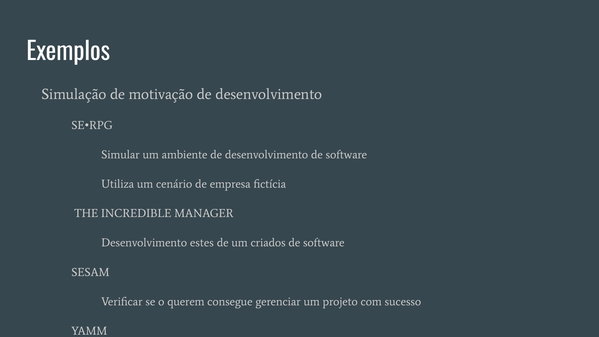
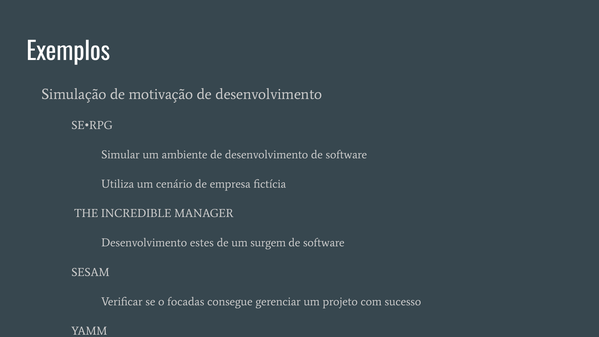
criados: criados -> surgem (268, 243)
querem: querem -> focadas (186, 301)
